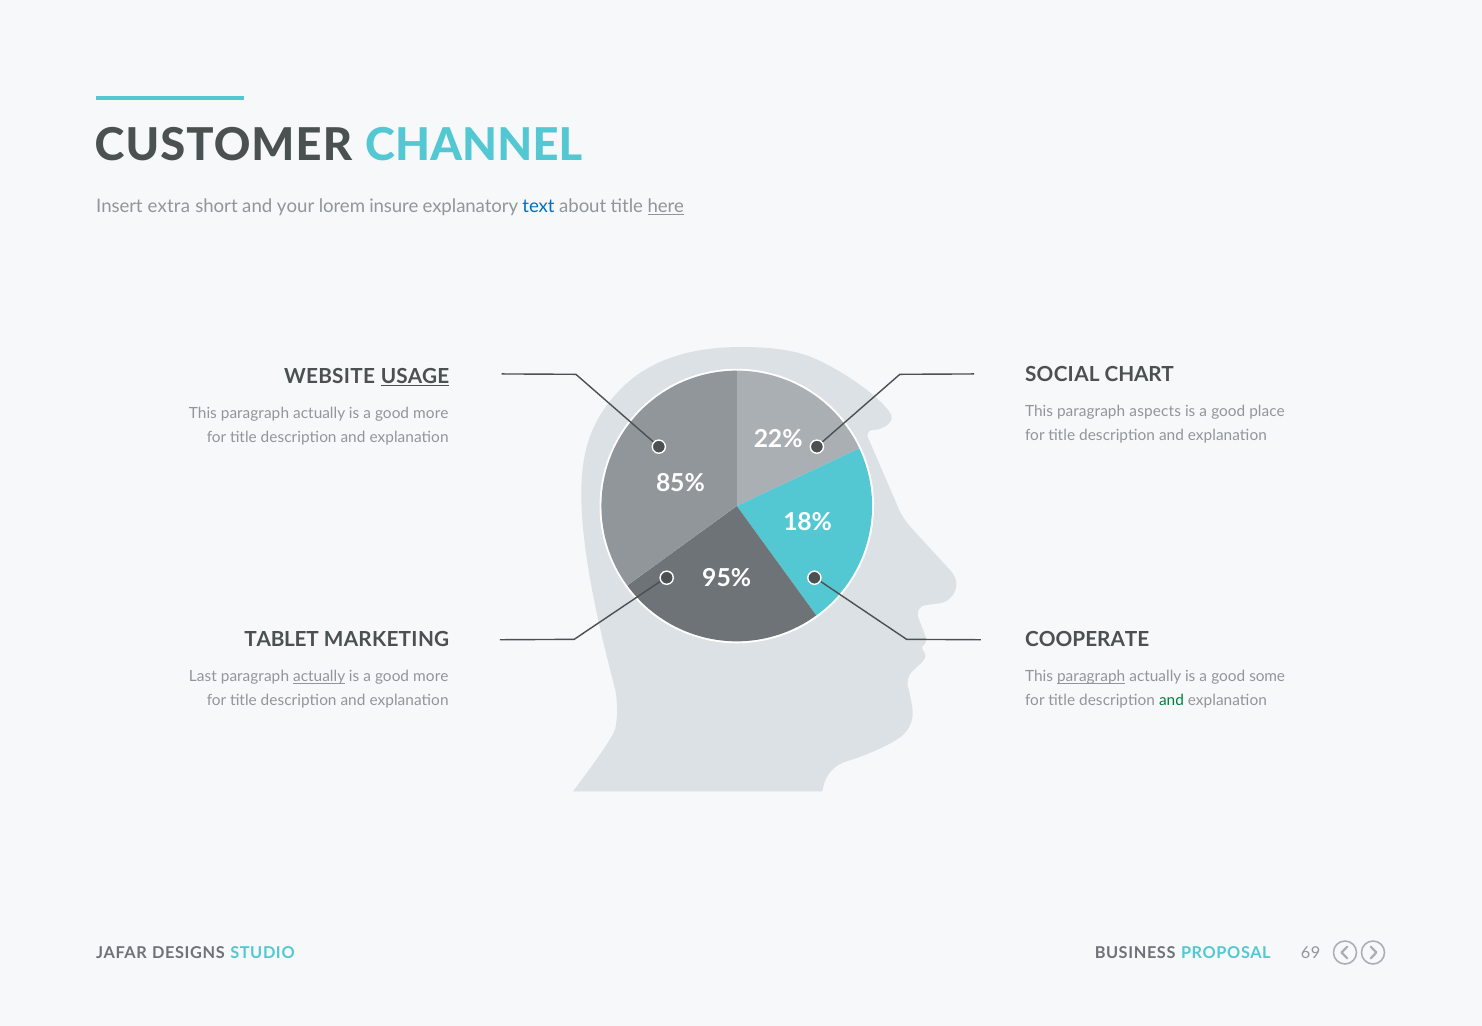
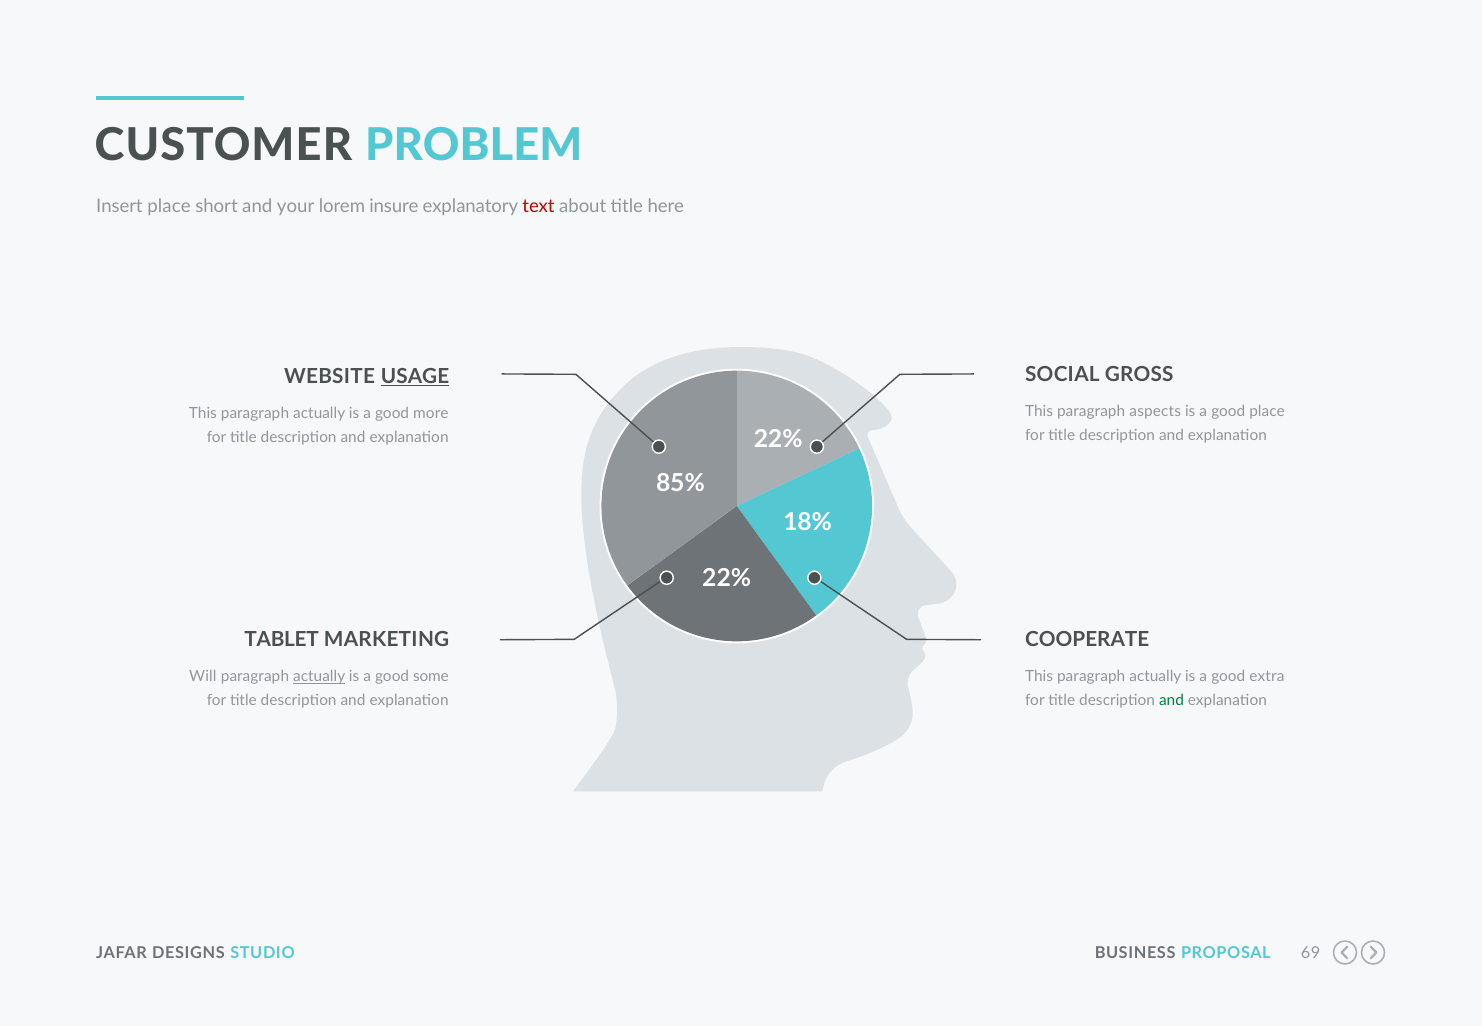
CHANNEL: CHANNEL -> PROBLEM (474, 145)
Insert extra: extra -> place (169, 206)
text colour: blue -> red (539, 206)
here underline: present -> none (666, 206)
CHART: CHART -> GROSS (1139, 374)
95%: 95% -> 22% (727, 579)
Last: Last -> Will (203, 677)
more: more -> some (431, 677)
paragraph underline: present -> none (1091, 677)
some: some -> extra (1267, 677)
